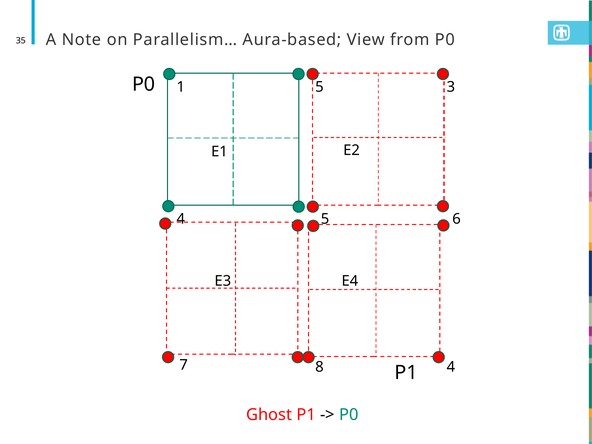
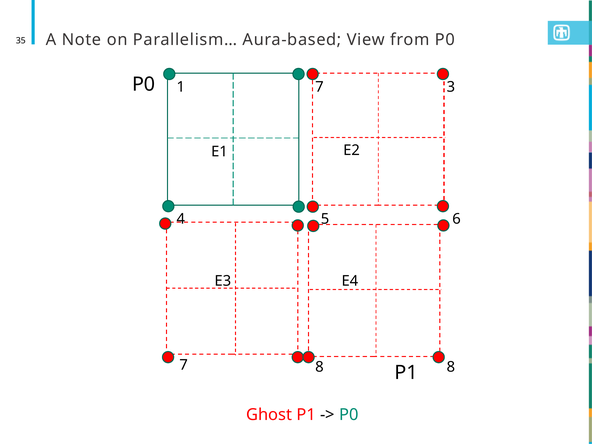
1 5: 5 -> 7 (319, 87)
8 4: 4 -> 8 (451, 367)
